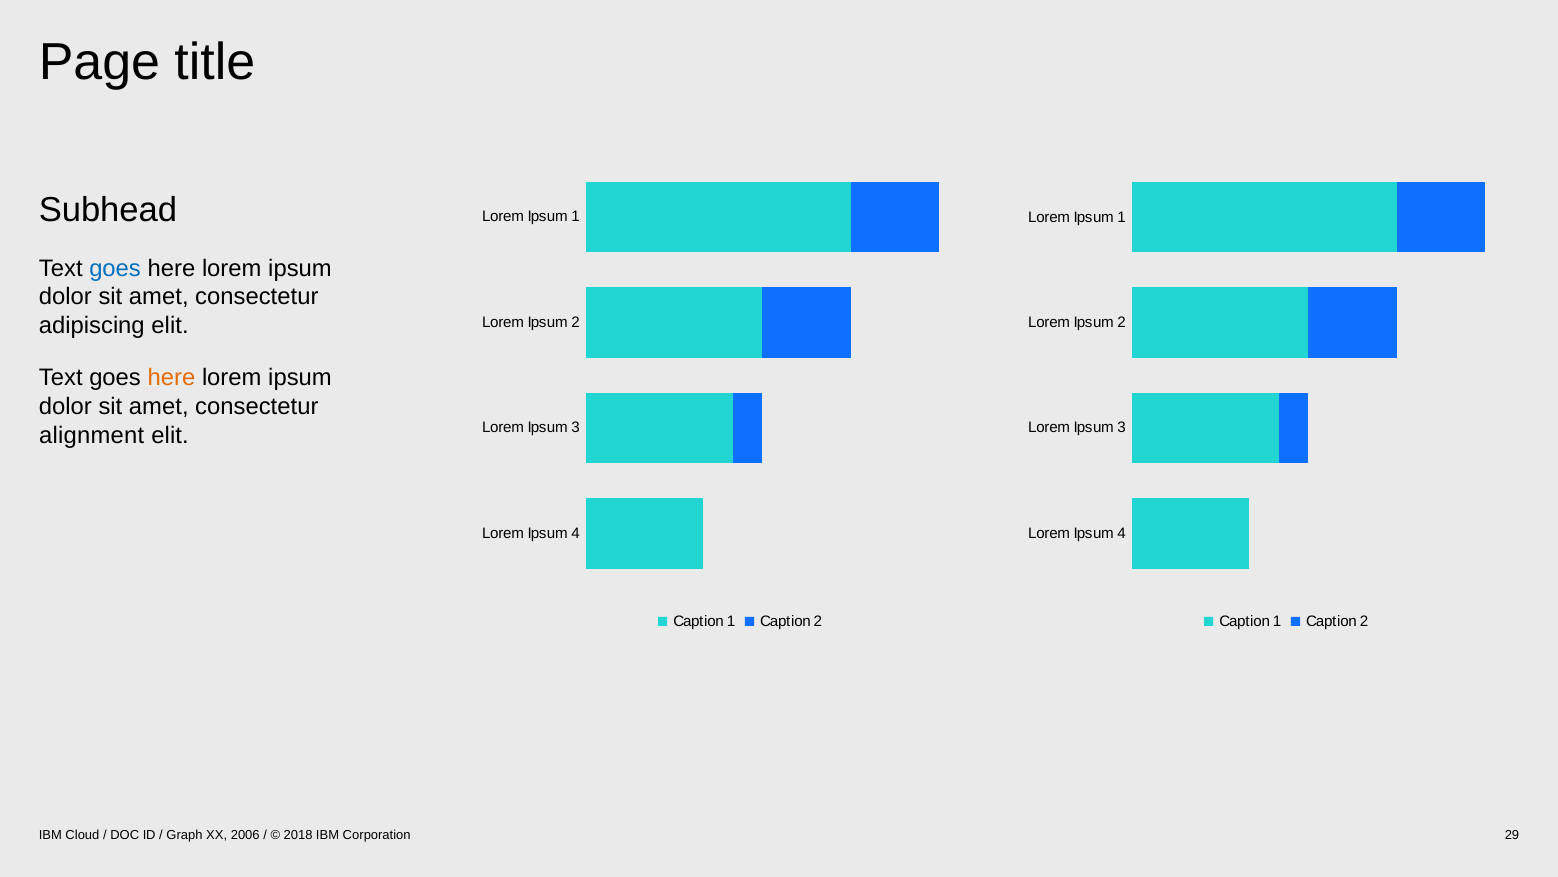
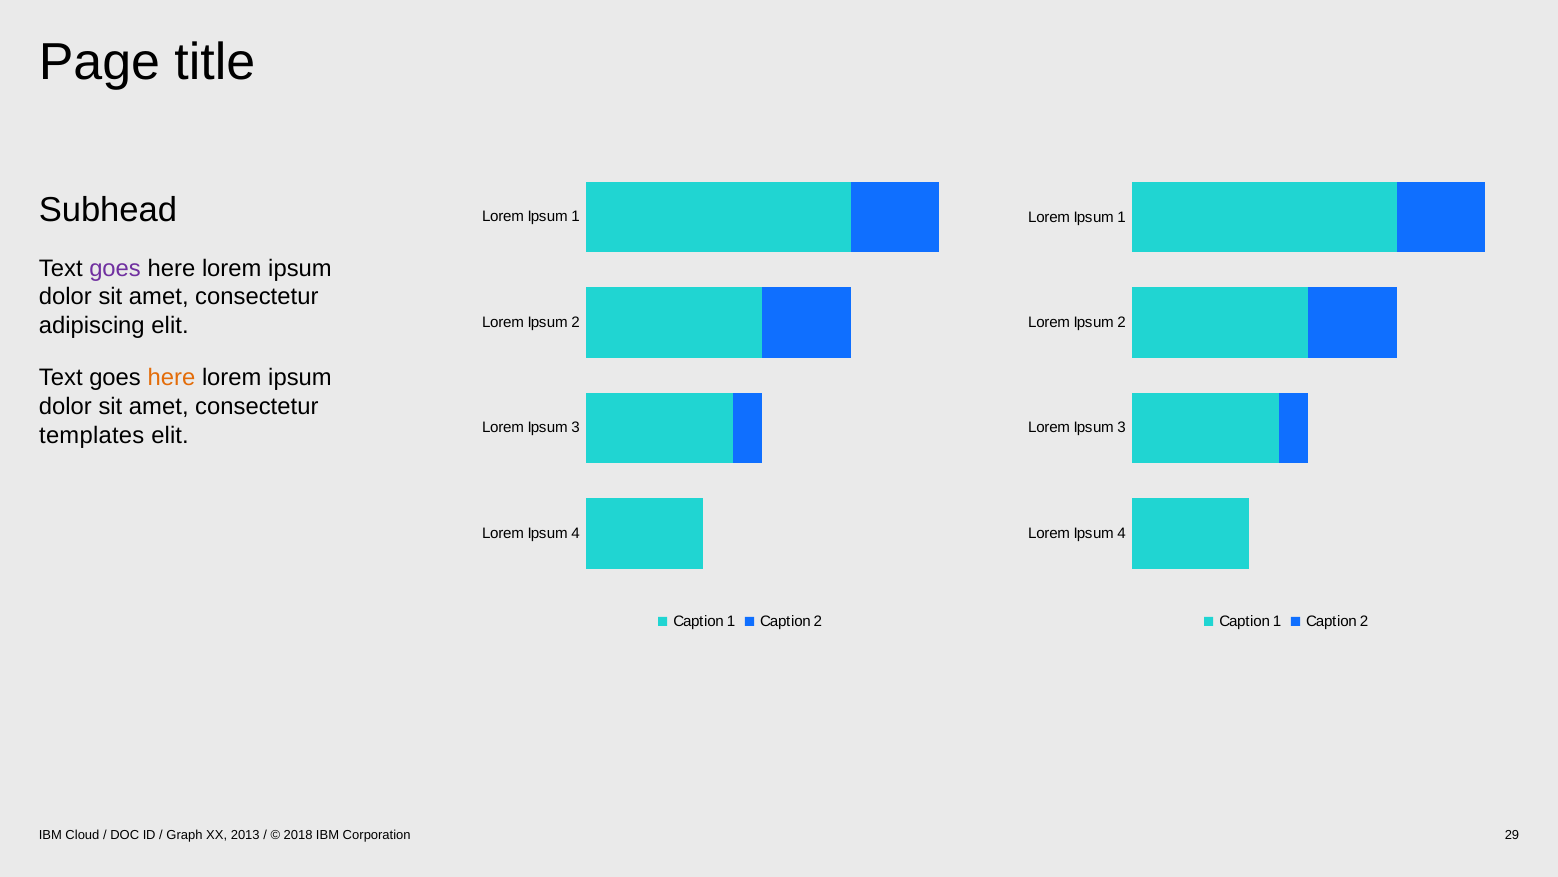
goes colour: blue -> purple (115, 268)
alignment: alignment -> templates (92, 435)
2006: 2006 -> 2013 (245, 835)
